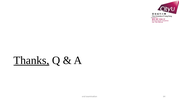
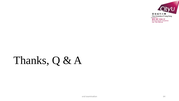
Thanks underline: present -> none (31, 60)
